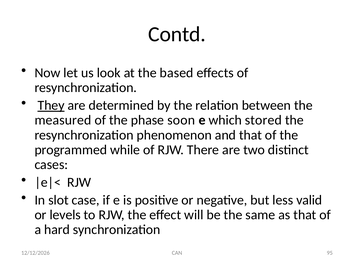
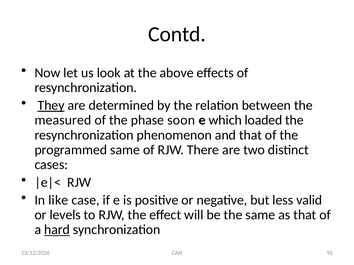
based: based -> above (177, 73)
stored: stored -> loaded (264, 120)
programmed while: while -> same (125, 150)
slot: slot -> like (58, 200)
hard underline: none -> present (57, 230)
